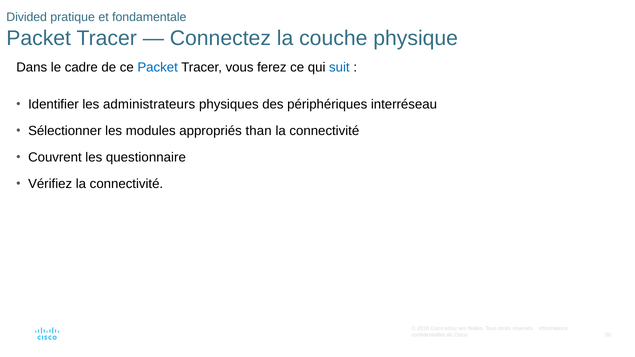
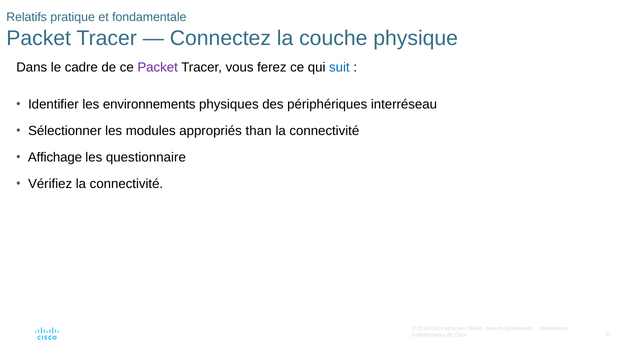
Divided: Divided -> Relatifs (27, 17)
Packet colour: blue -> purple (158, 68)
administrateurs: administrateurs -> environnements (149, 105)
Couvrent: Couvrent -> Affichage (55, 158)
